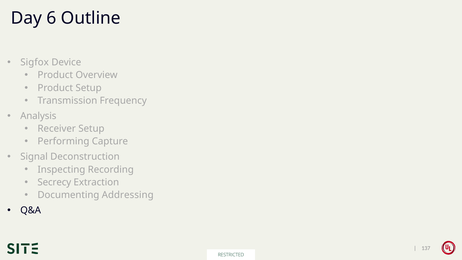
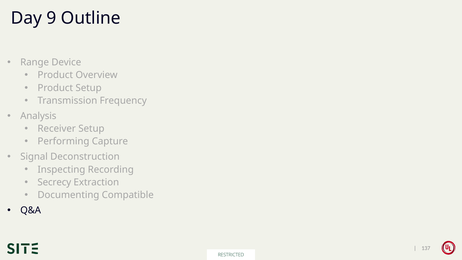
6: 6 -> 9 (51, 18)
Sigfox: Sigfox -> Range (35, 62)
Addressing: Addressing -> Compatible (128, 195)
